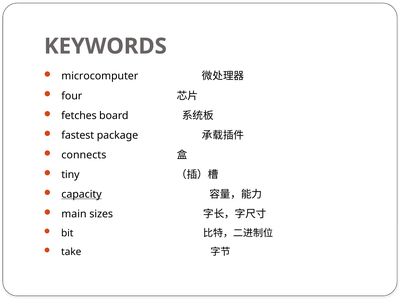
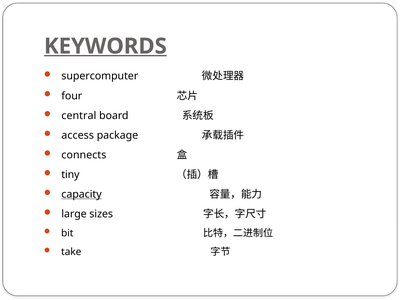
KEYWORDS underline: none -> present (105, 46)
microcomputer: microcomputer -> supercomputer (100, 76)
fetches: fetches -> central (79, 116)
fastest: fastest -> access (78, 135)
main: main -> large (74, 214)
